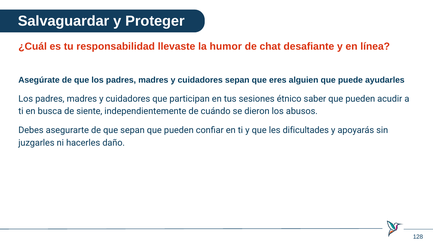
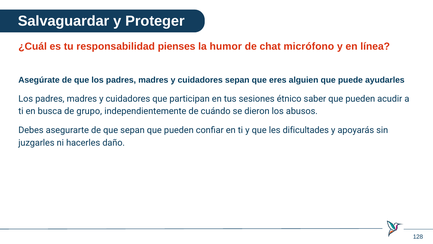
llevaste: llevaste -> pienses (177, 46)
desafiante: desafiante -> micrófono (309, 46)
siente: siente -> grupo (89, 111)
